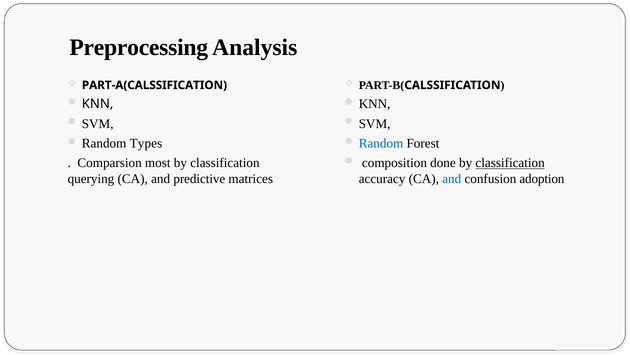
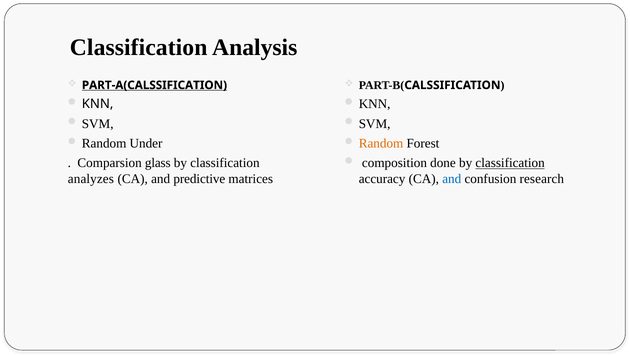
Preprocessing: Preprocessing -> Classification (139, 47)
PART-A(CALSSIFICATION underline: none -> present (154, 85)
Types: Types -> Under (146, 143)
Random colour: blue -> orange (381, 143)
most: most -> glass (158, 163)
querying: querying -> analyzes (91, 178)
adoption: adoption -> research (542, 178)
